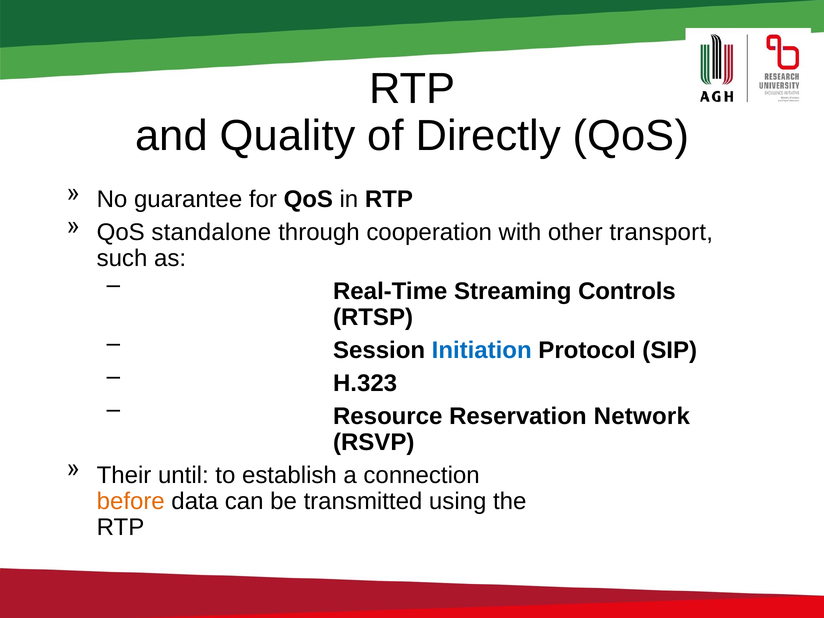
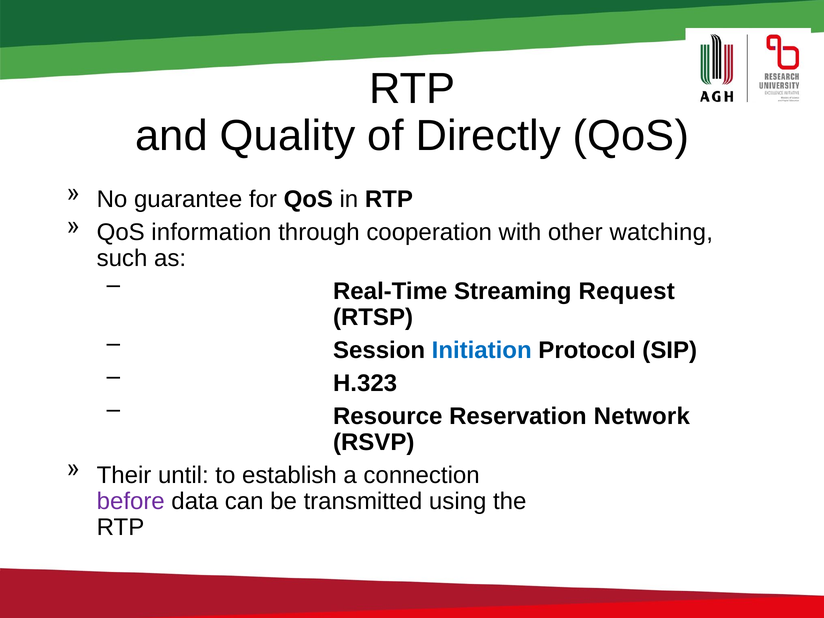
standalone: standalone -> information (211, 232)
transport: transport -> watching (661, 232)
Controls: Controls -> Request (627, 291)
before colour: orange -> purple (131, 501)
